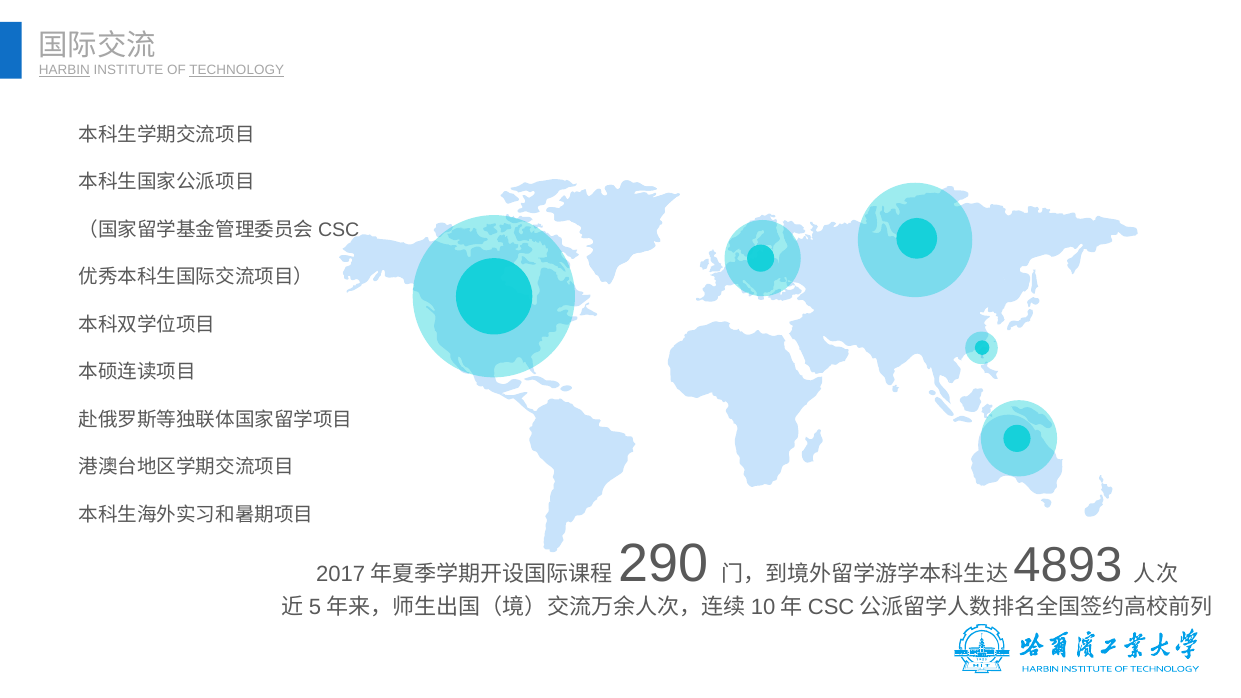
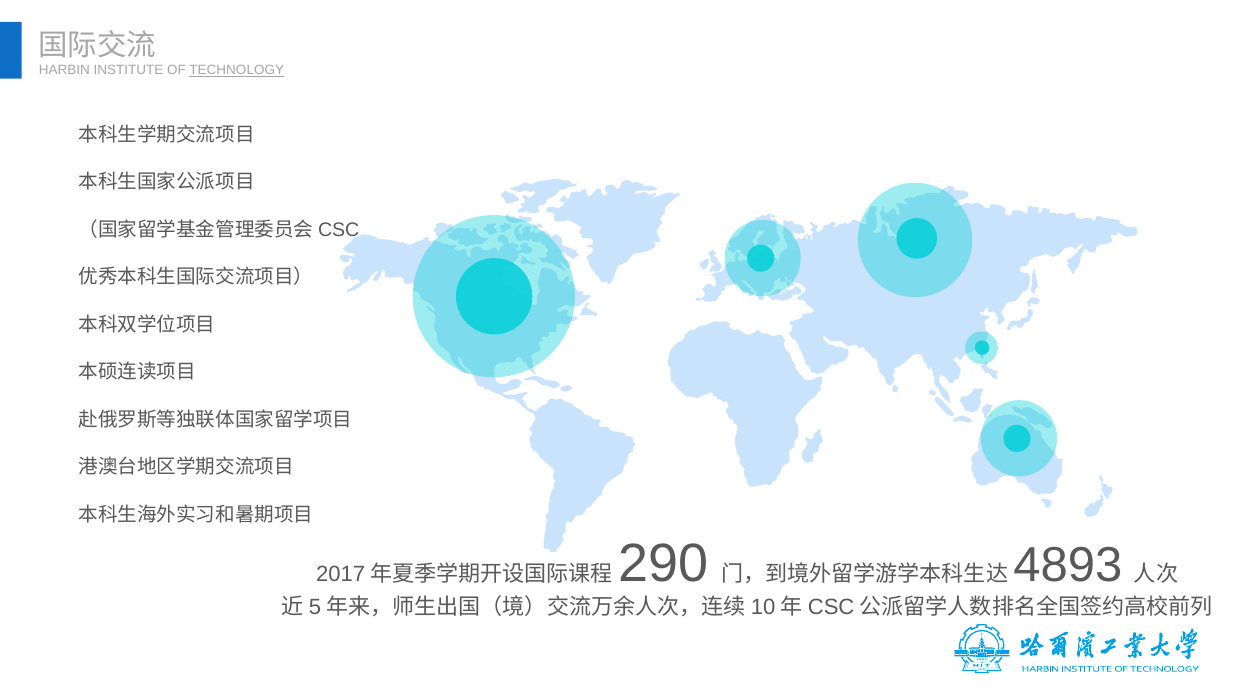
HARBIN underline: present -> none (64, 70)
